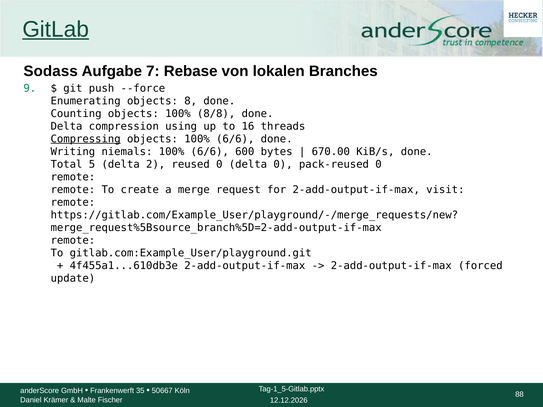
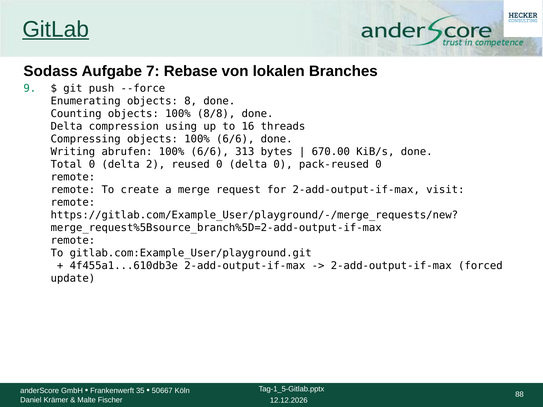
Compressing underline: present -> none (86, 139)
niemals: niemals -> abrufen (127, 152)
600: 600 -> 313 (245, 152)
Total 5: 5 -> 0 (92, 164)
